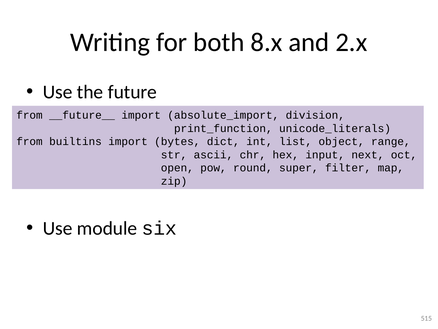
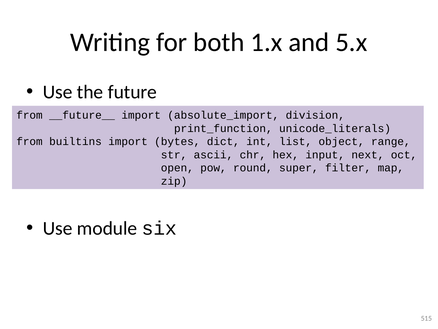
8.x: 8.x -> 1.x (266, 42)
2.x: 2.x -> 5.x (351, 42)
